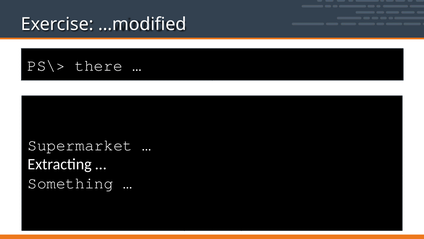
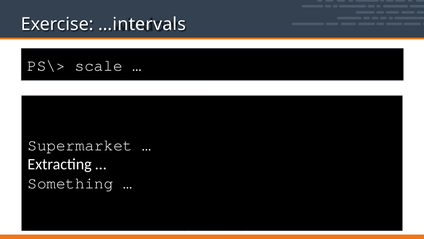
…modified: …modified -> …intervals (142, 24)
there: there -> scale (99, 65)
